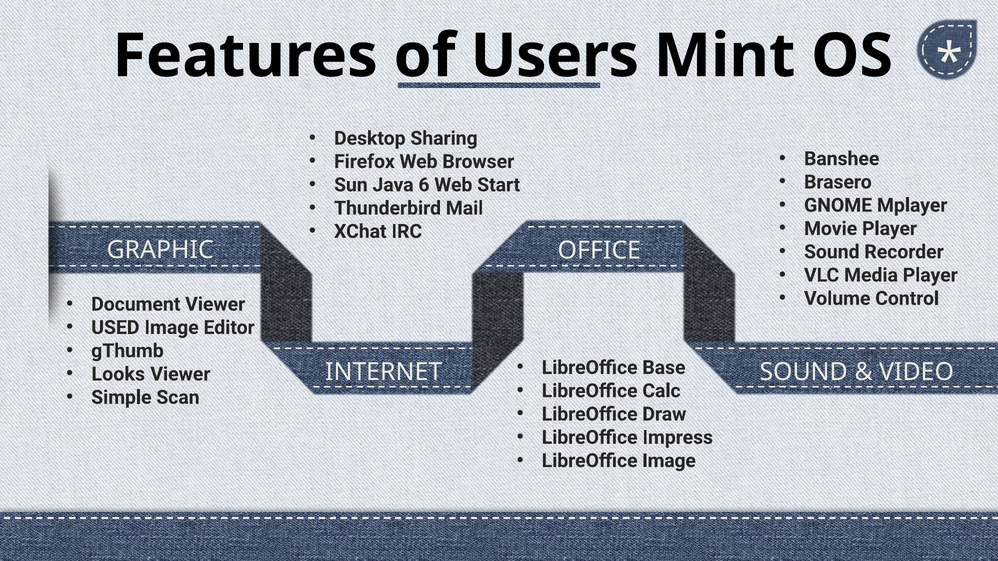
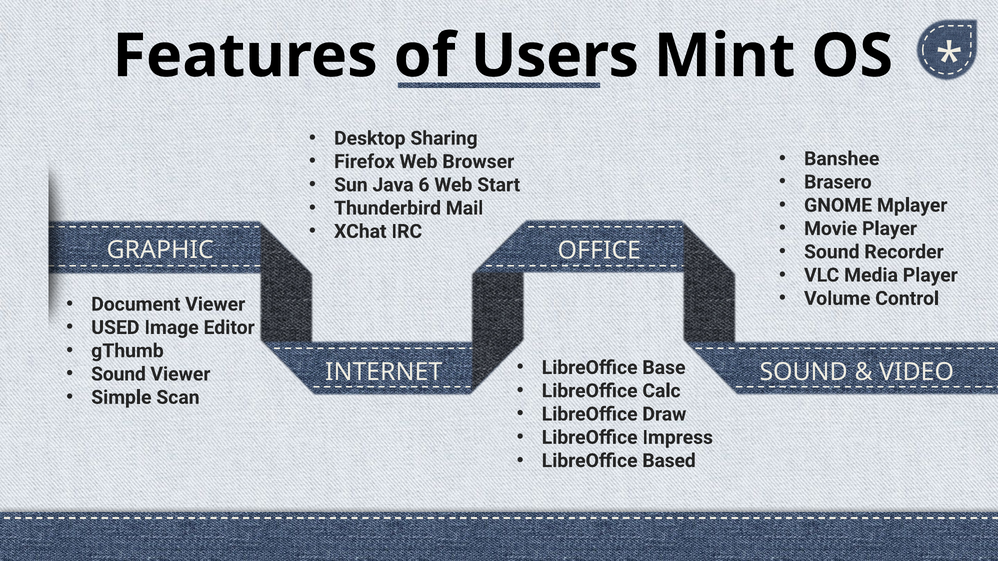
Looks: Looks -> Sound (118, 374)
LibreOffice Image: Image -> Based (669, 461)
